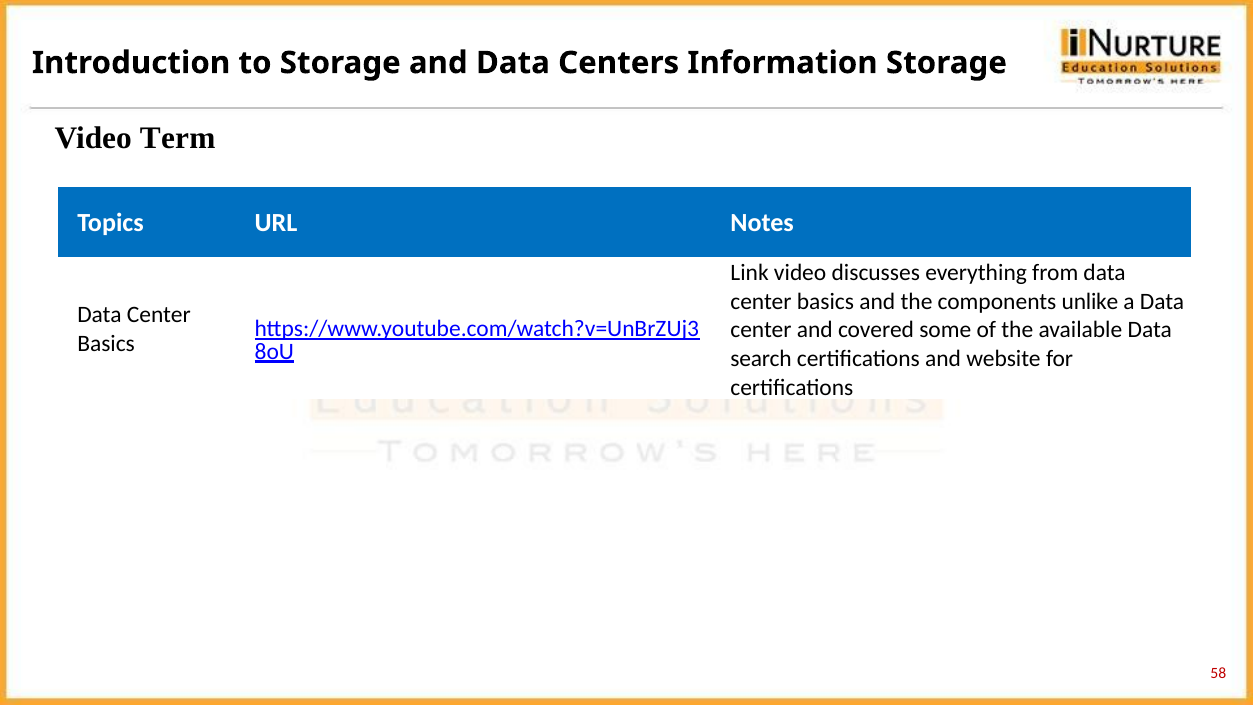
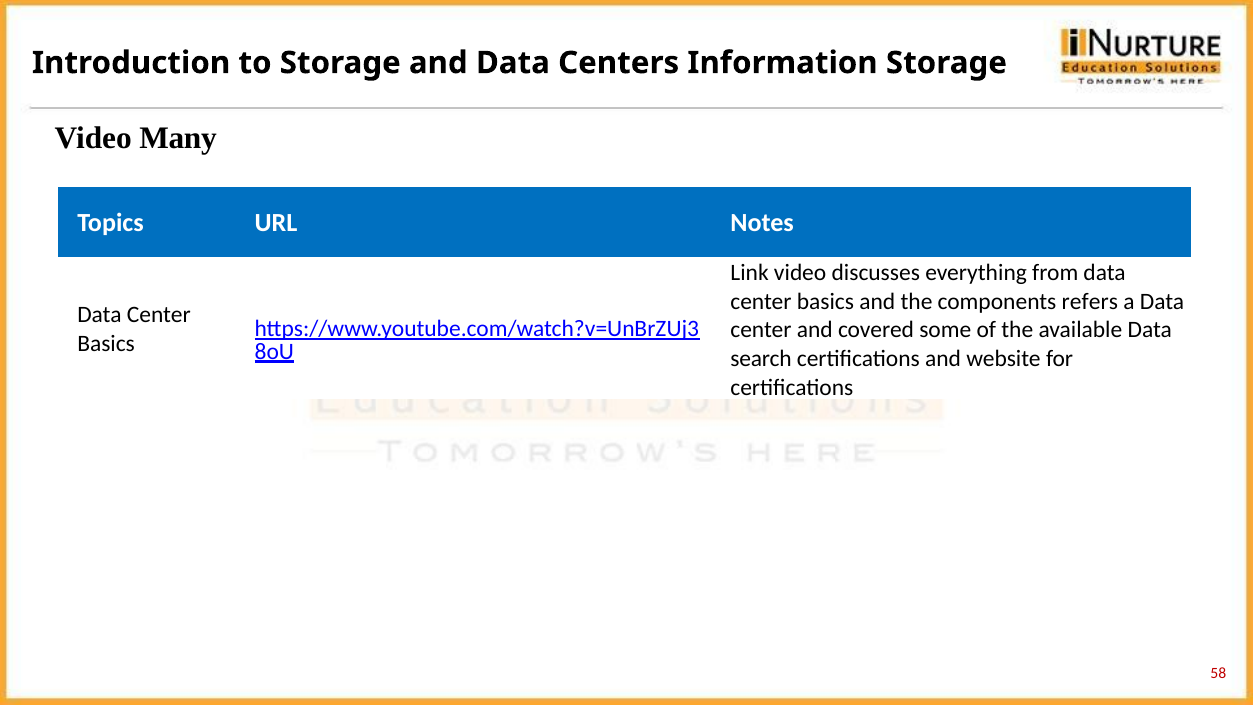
Term: Term -> Many (178, 138)
unlike: unlike -> refers (1090, 301)
